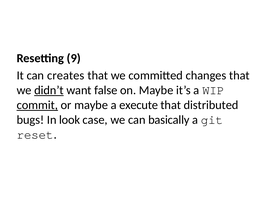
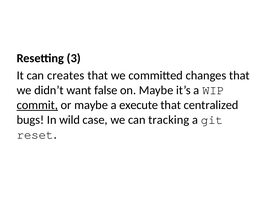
9: 9 -> 3 (74, 58)
didn’t underline: present -> none (49, 90)
distributed: distributed -> centralized (211, 105)
look: look -> wild (70, 120)
basically: basically -> tracking (169, 120)
